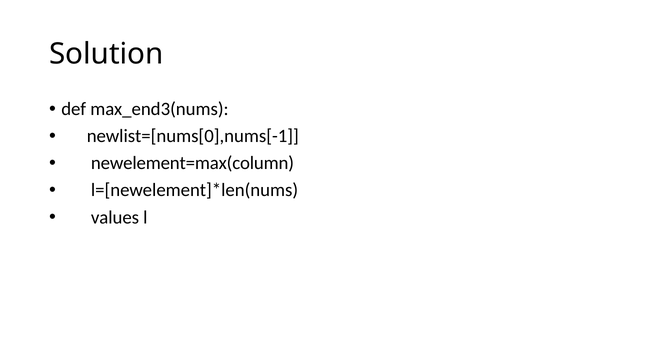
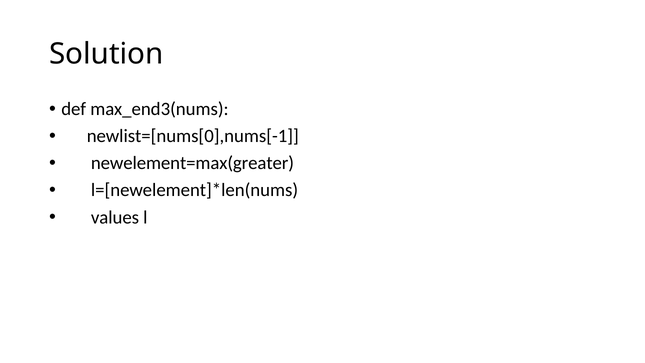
newelement=max(column: newelement=max(column -> newelement=max(greater (192, 163)
